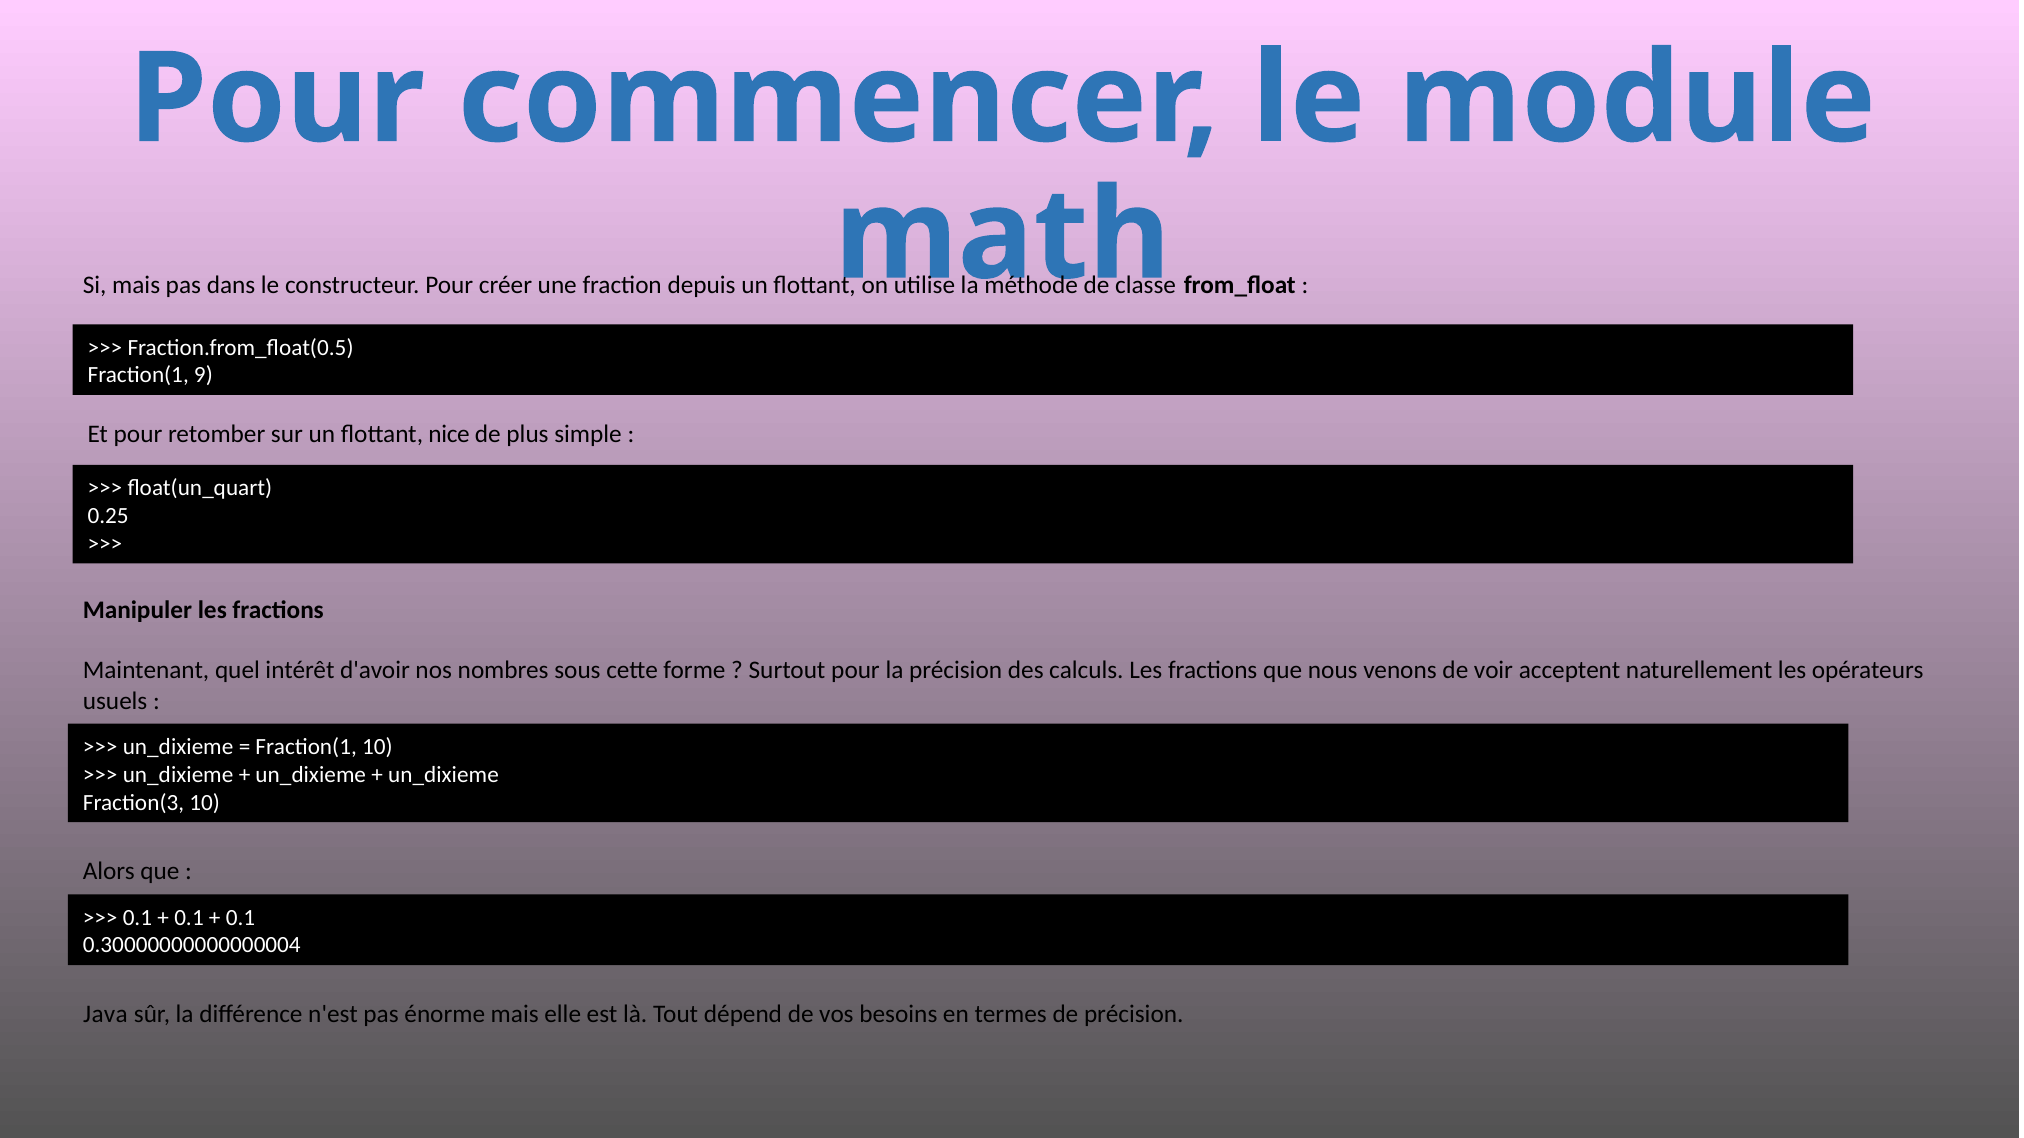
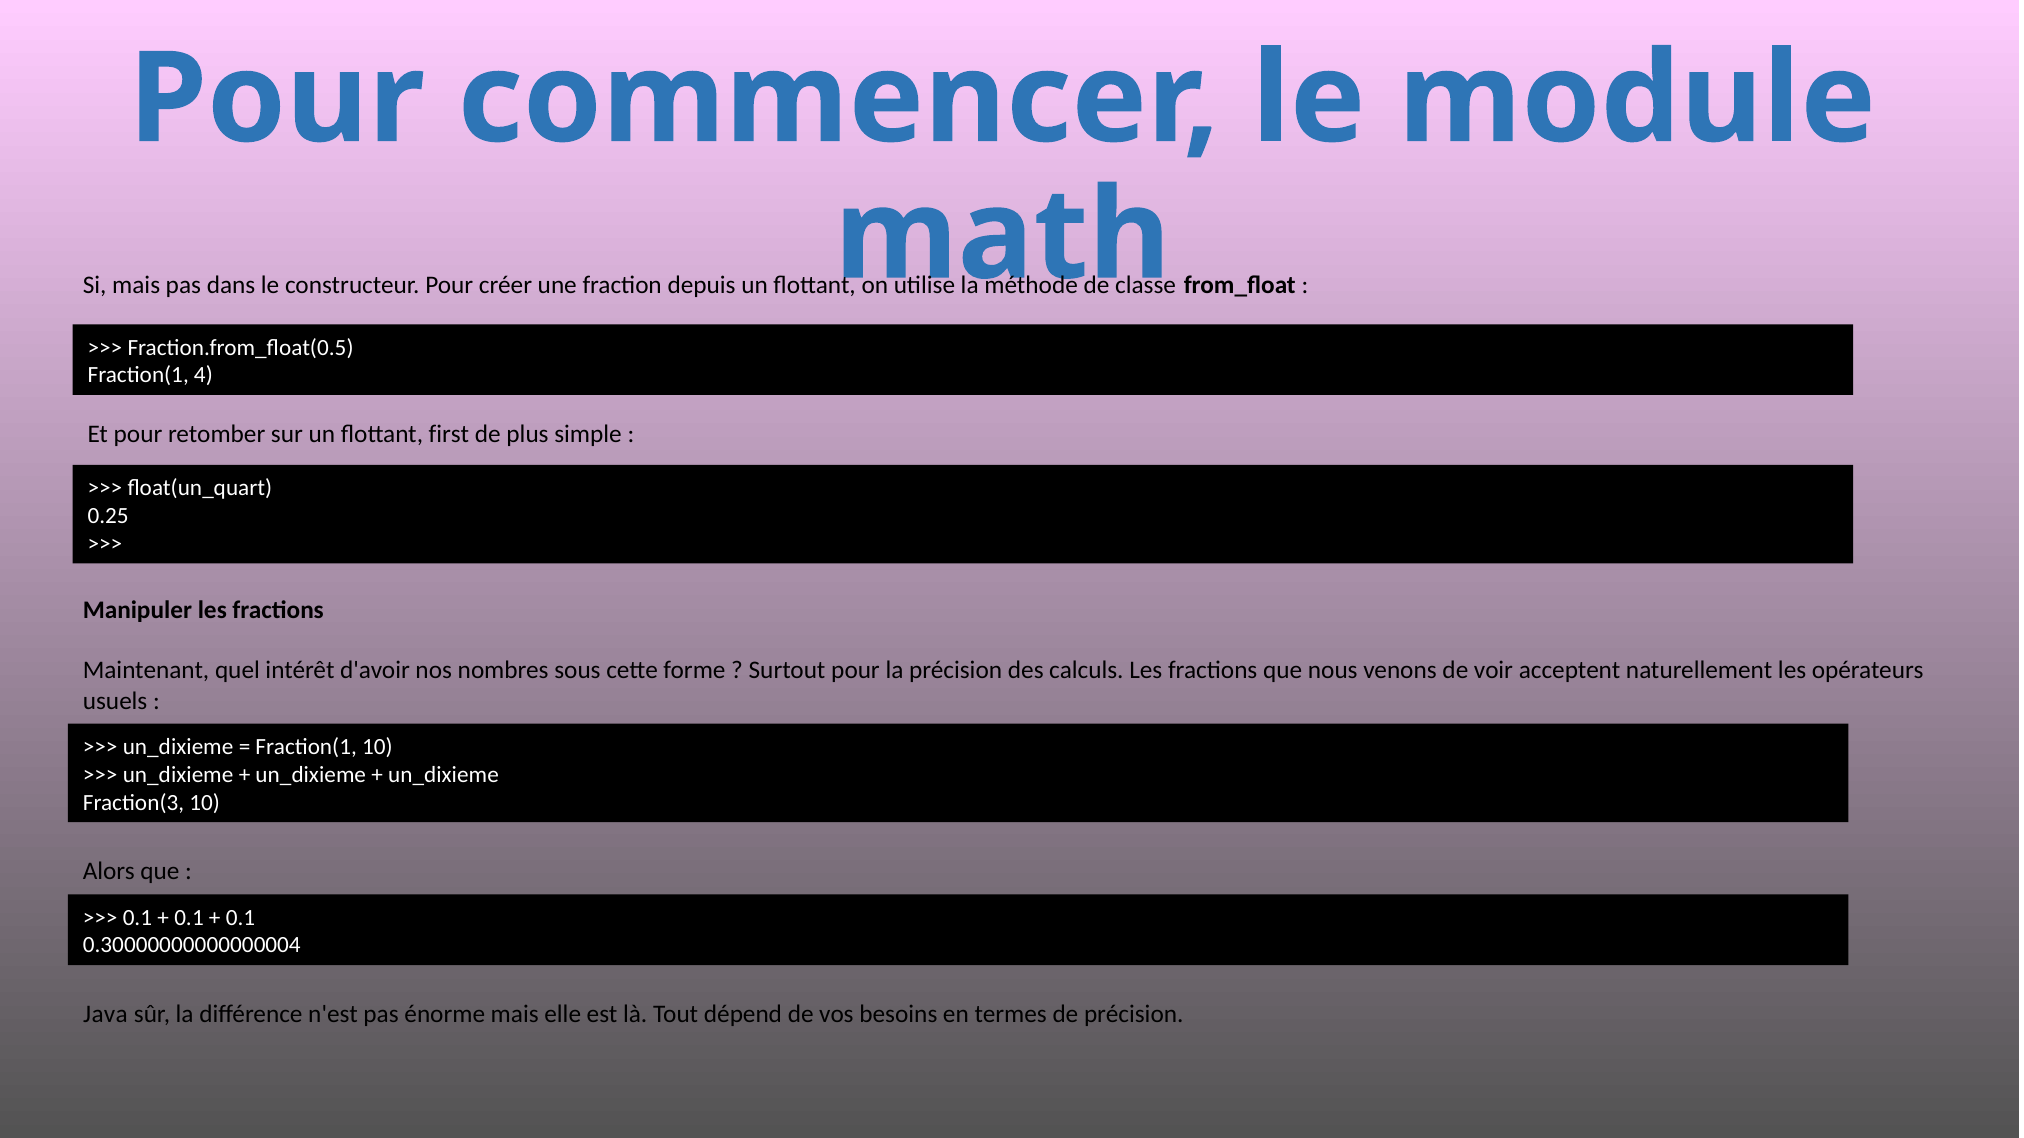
9: 9 -> 4 (203, 375)
nice: nice -> first (449, 434)
